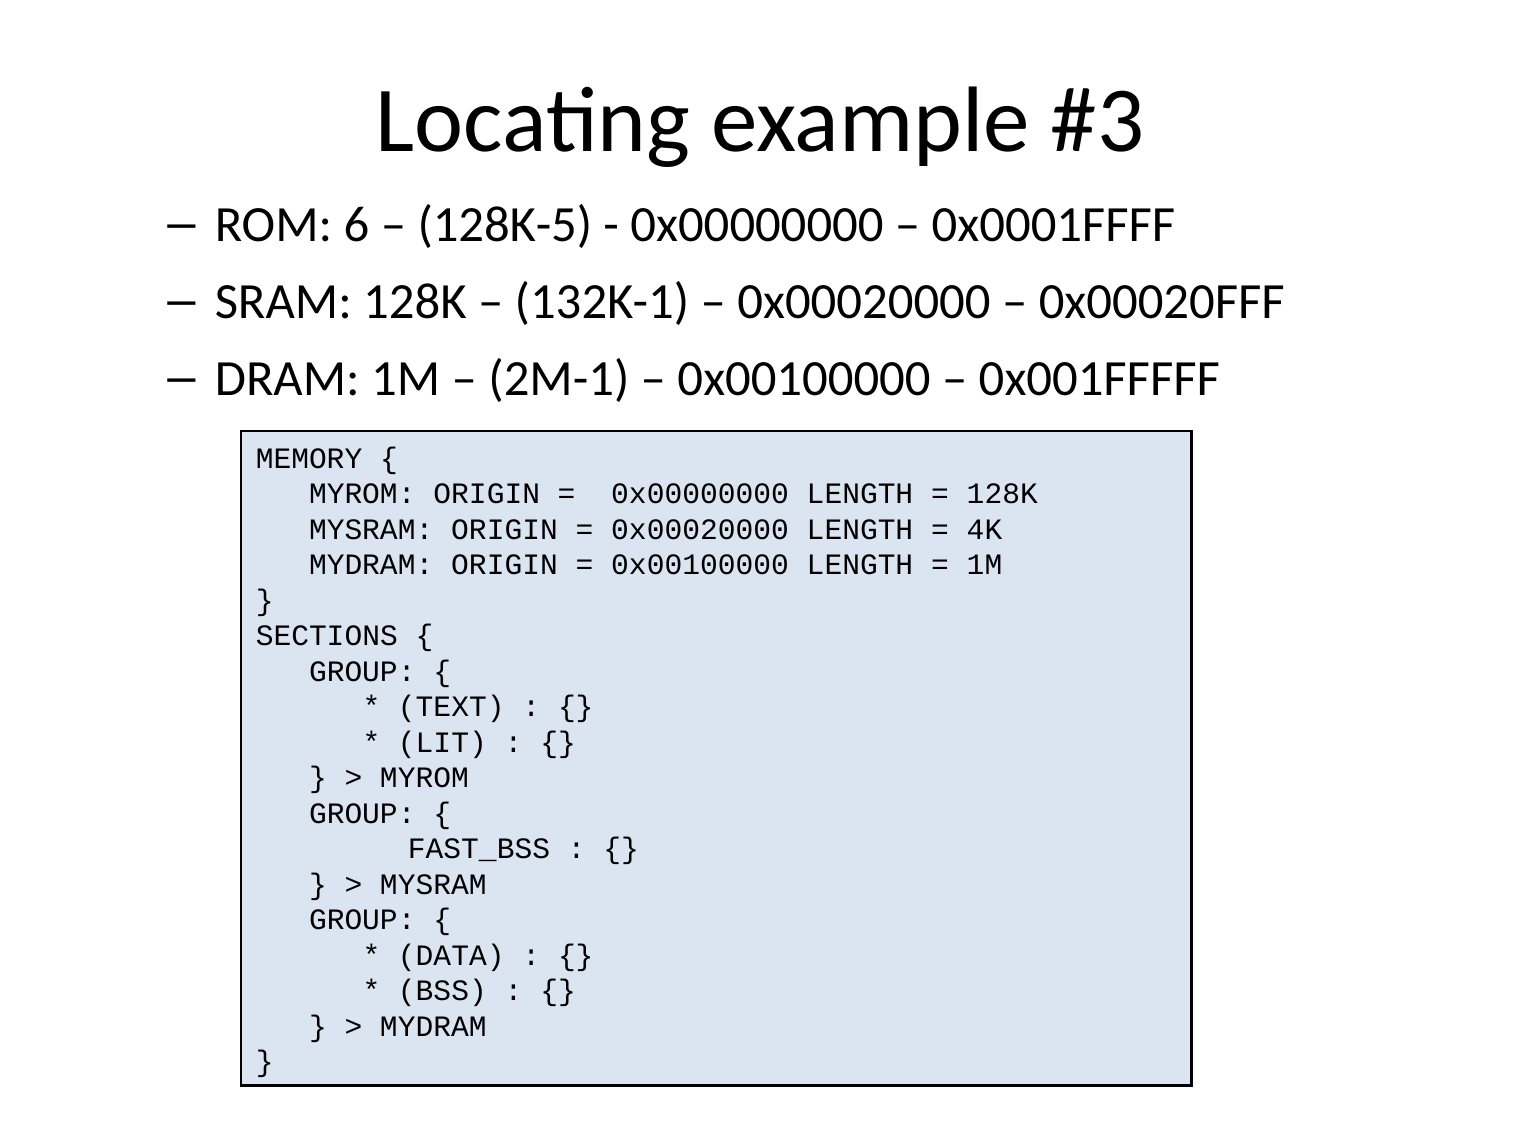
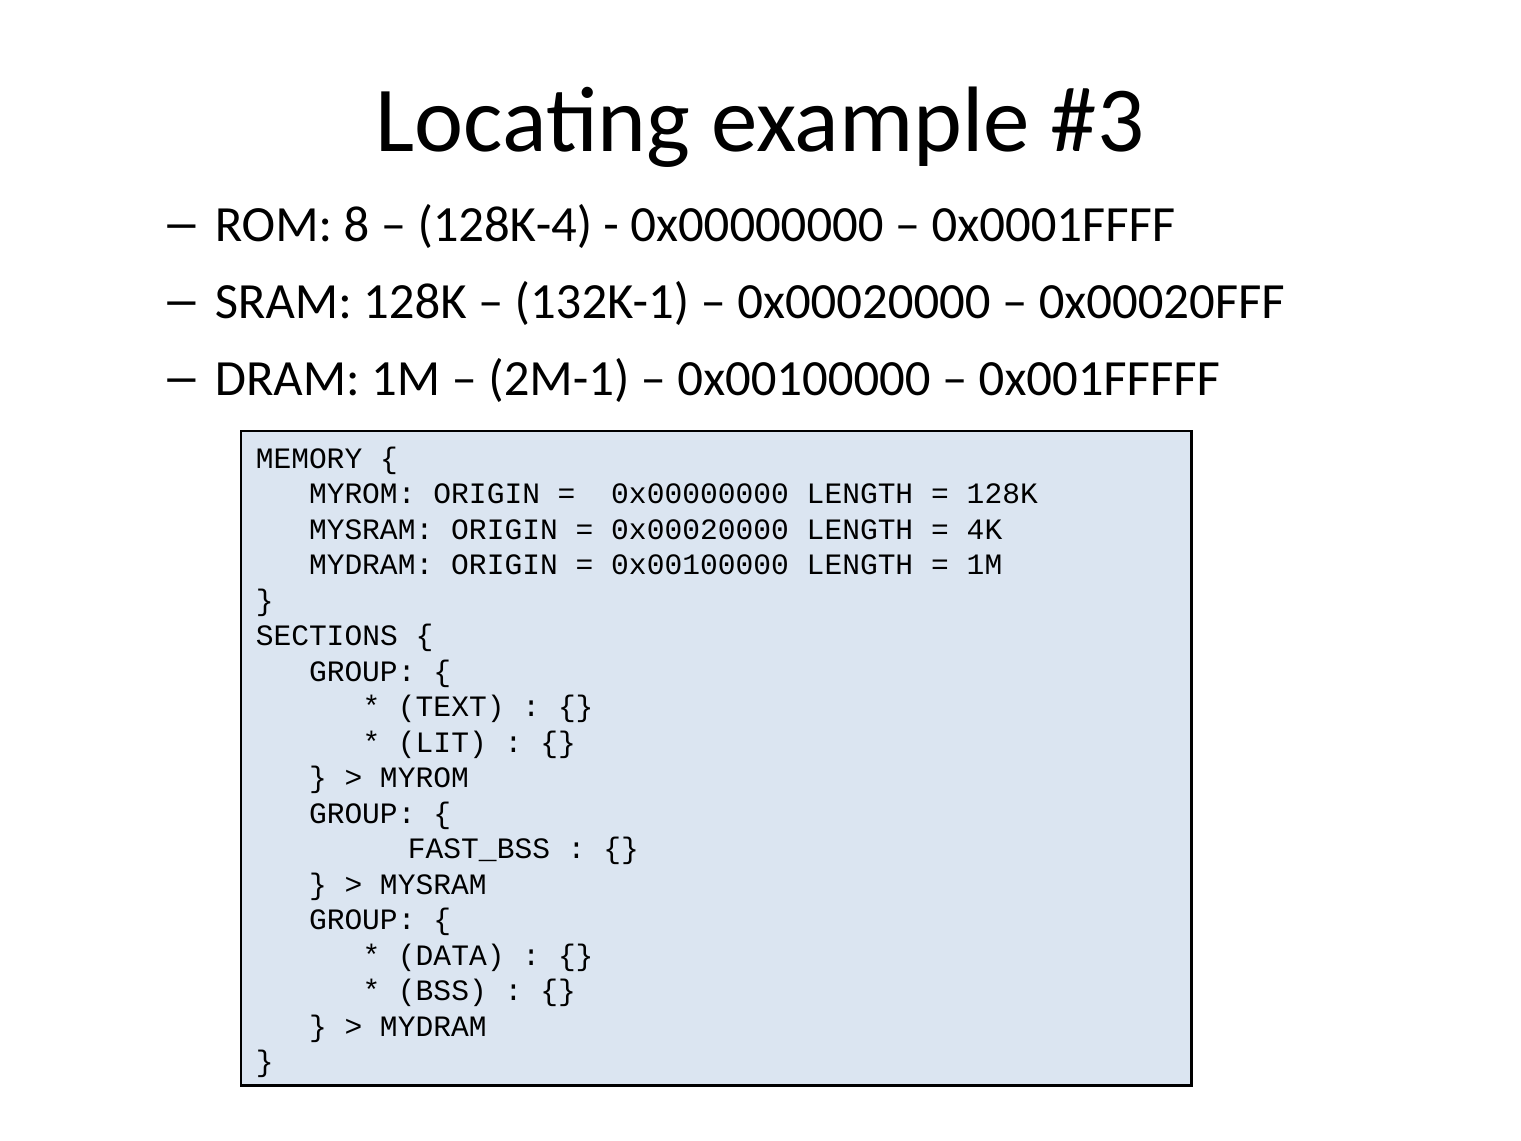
6: 6 -> 8 (356, 225)
128K-5: 128K-5 -> 128K-4 (505, 225)
